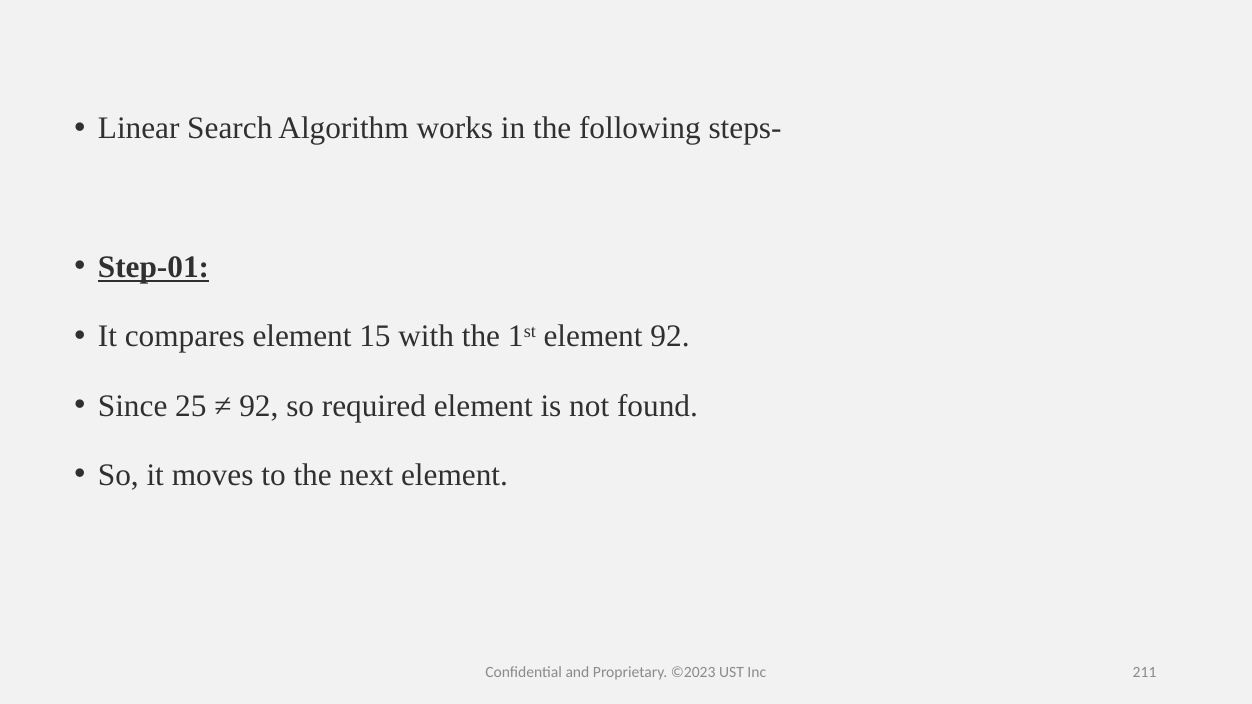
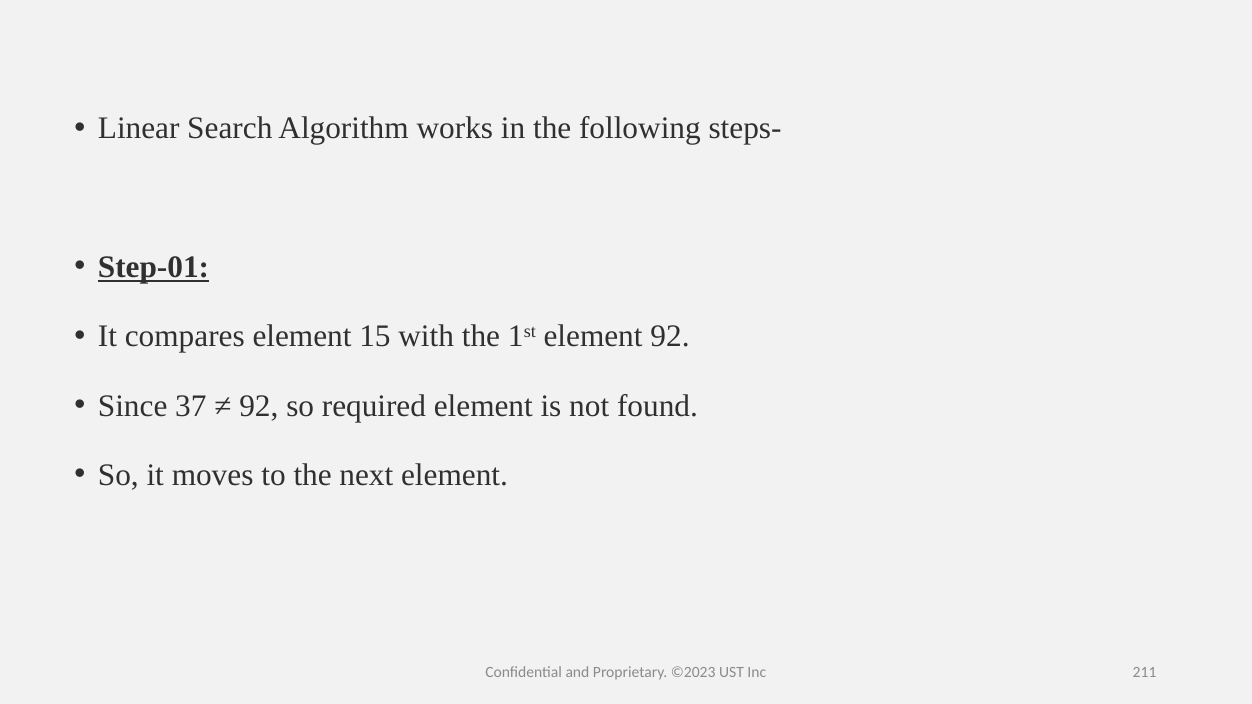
25: 25 -> 37 (191, 406)
